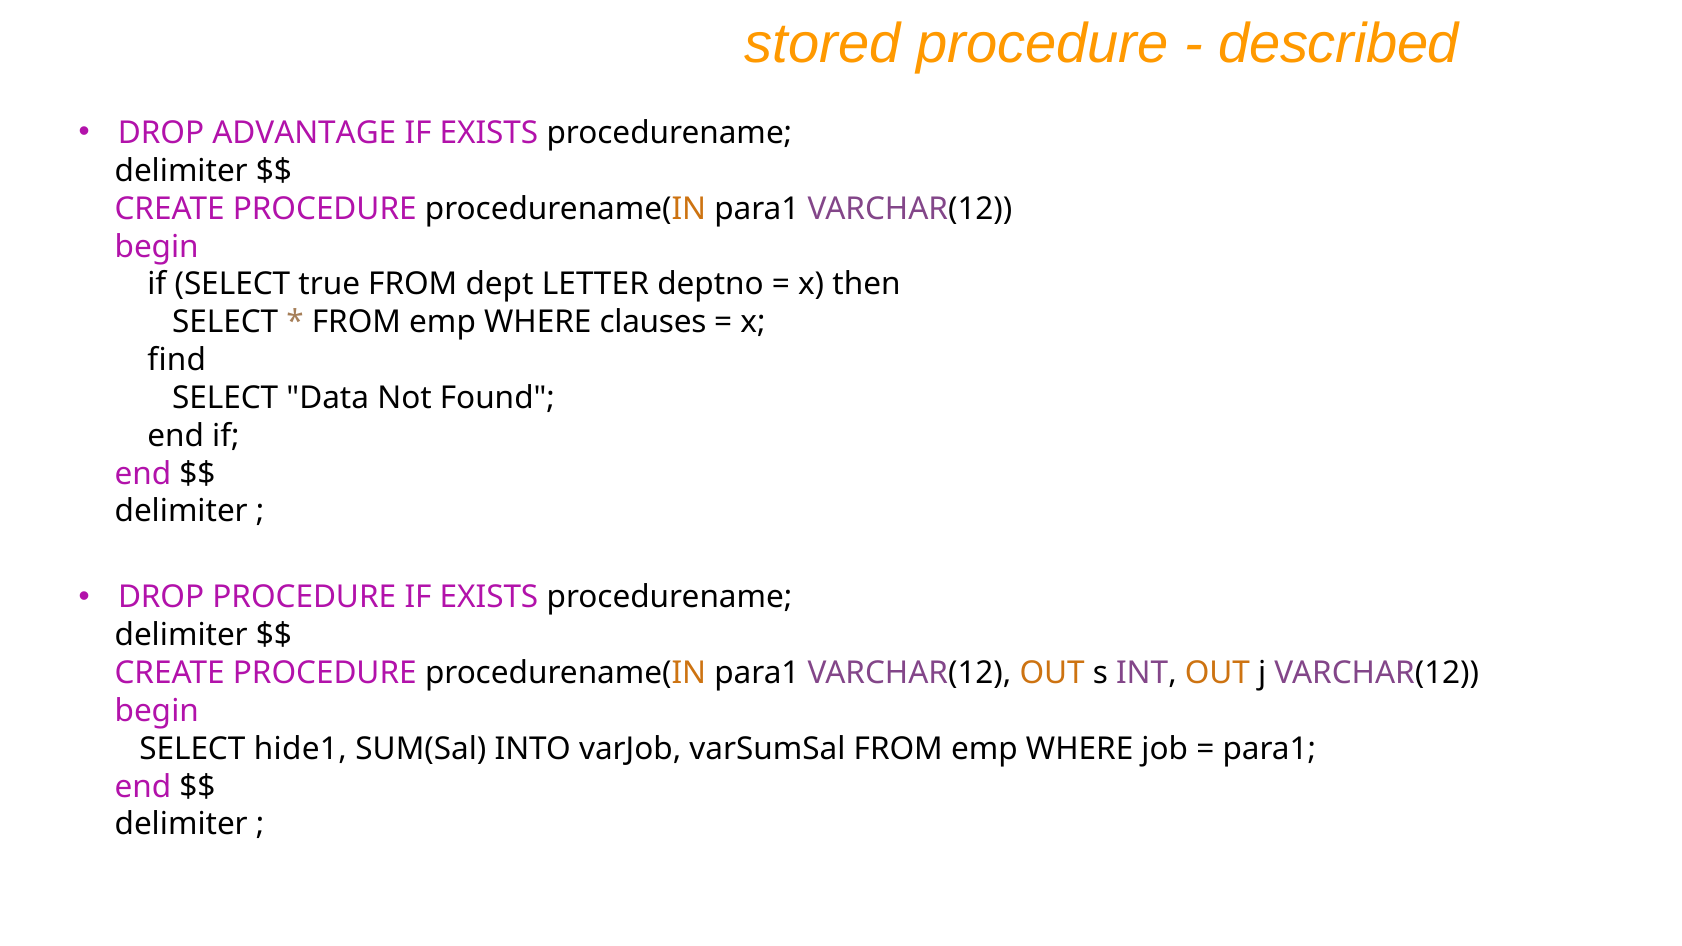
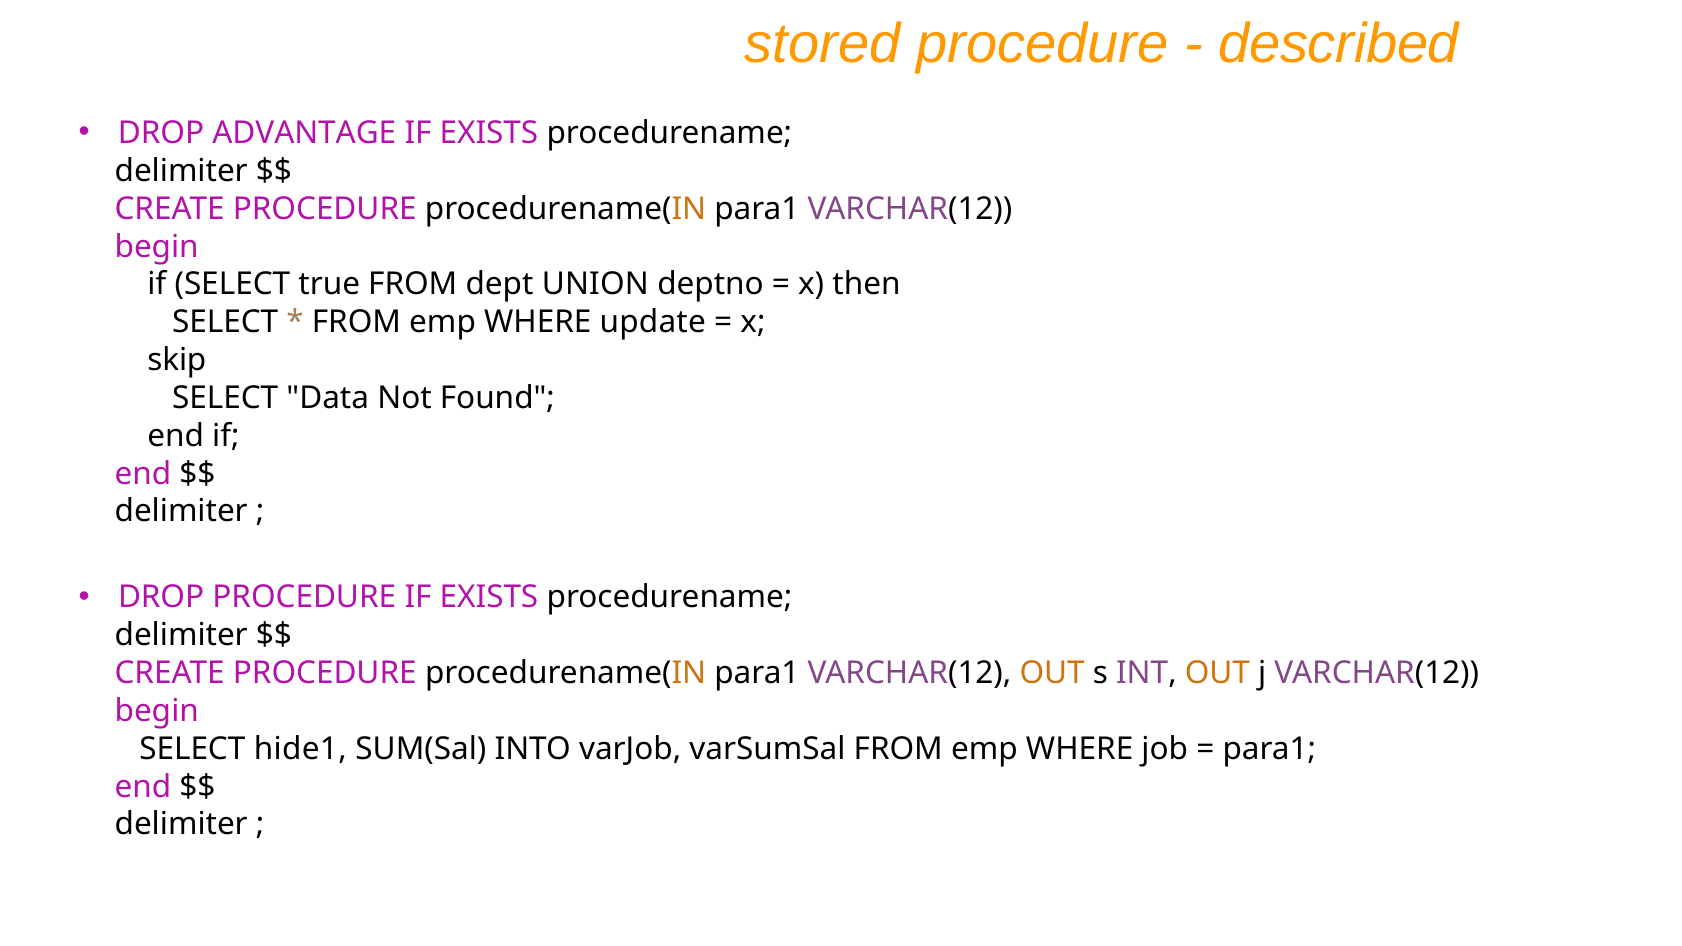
LETTER: LETTER -> UNION (595, 285)
clauses: clauses -> update (653, 322)
find: find -> skip (177, 360)
